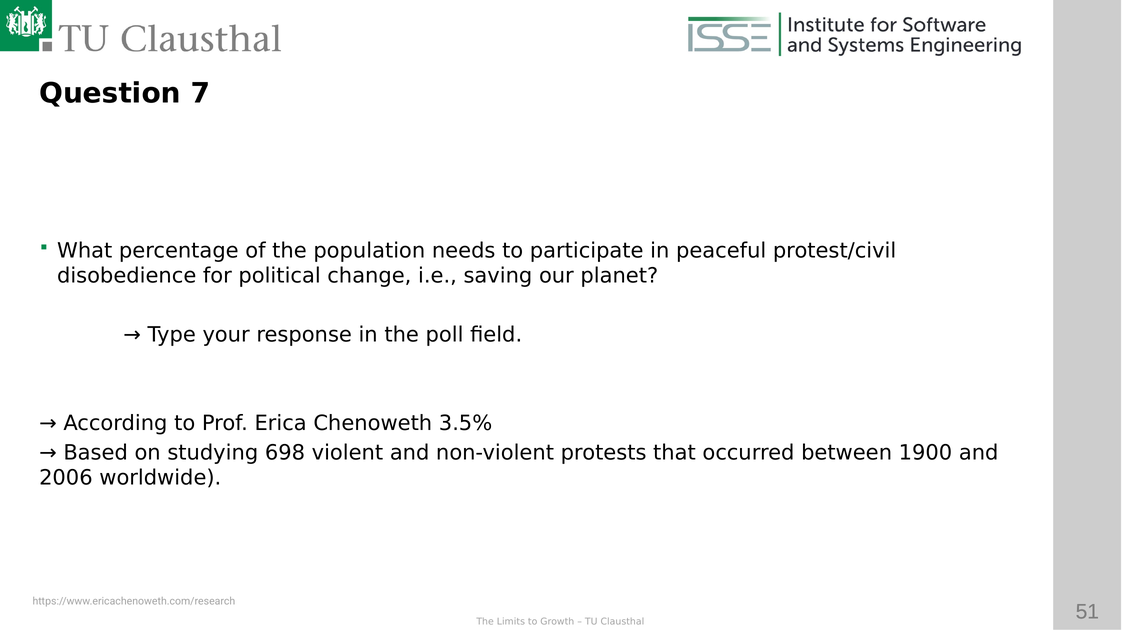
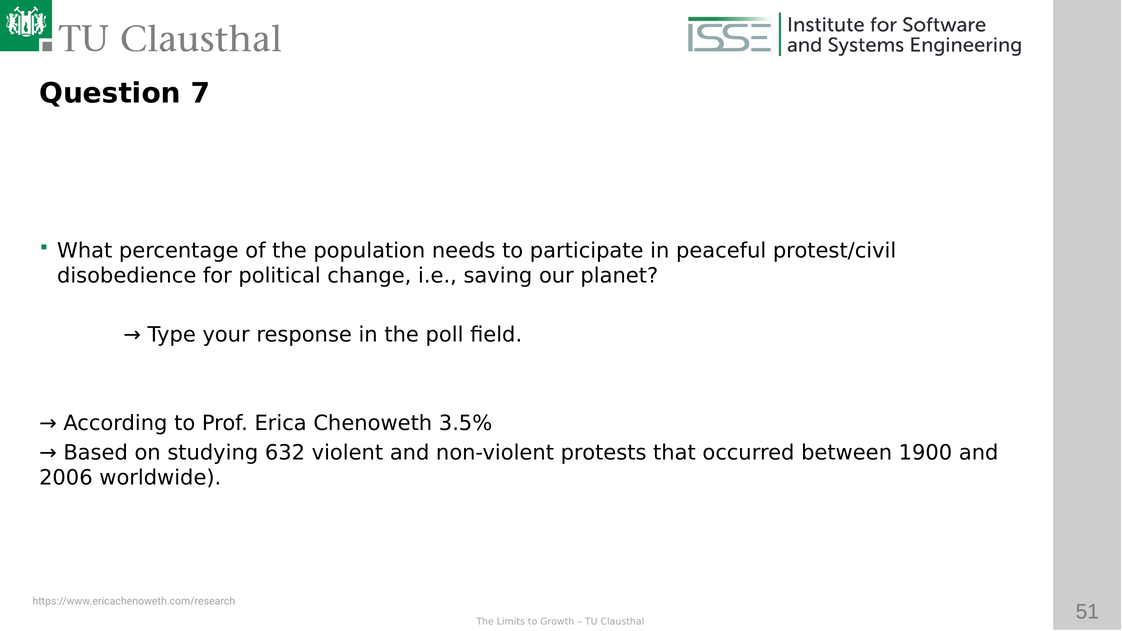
698: 698 -> 632 (285, 453)
